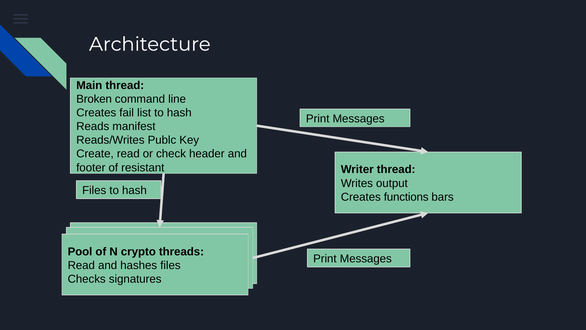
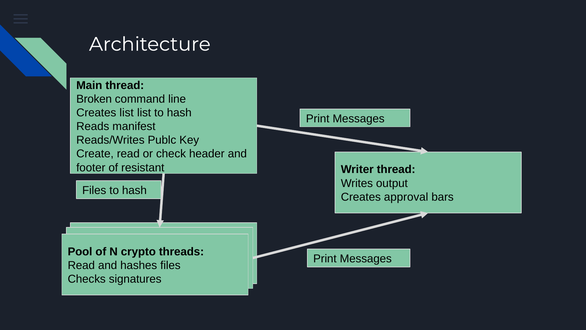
Creates fail: fail -> list (127, 113)
functions: functions -> approval (406, 197)
